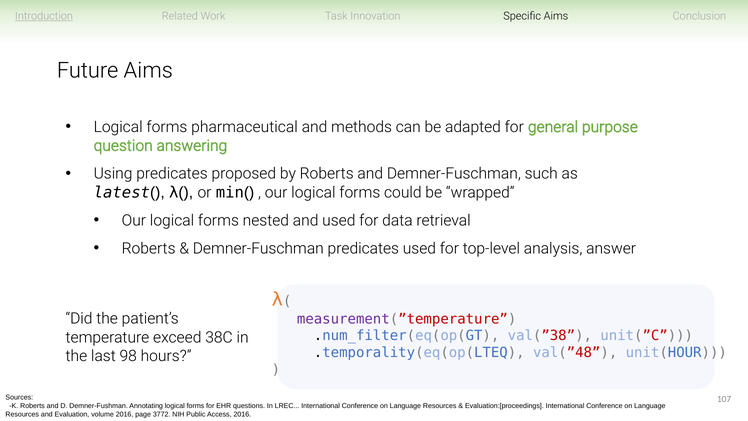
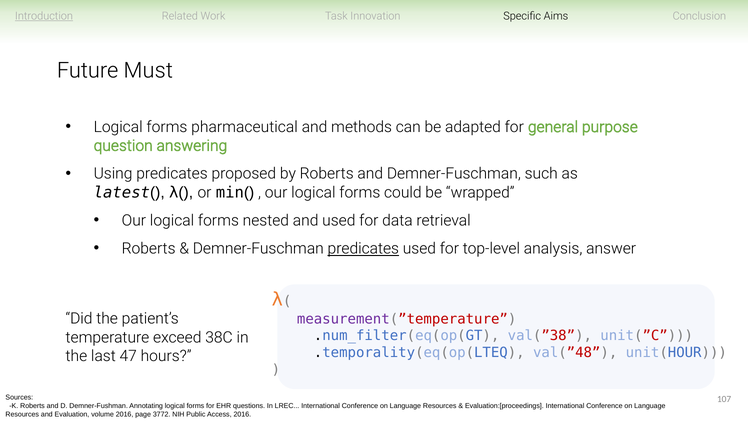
Future Aims: Aims -> Must (148, 70)
predicates underline: none -> present (363, 248)
98: 98 -> 47 (128, 356)
